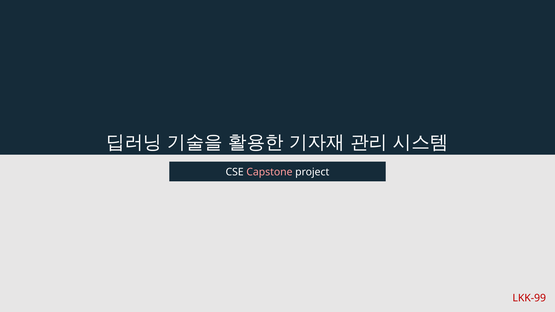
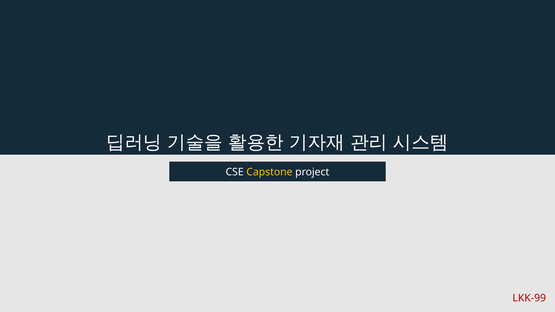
Capstone colour: pink -> yellow (269, 172)
